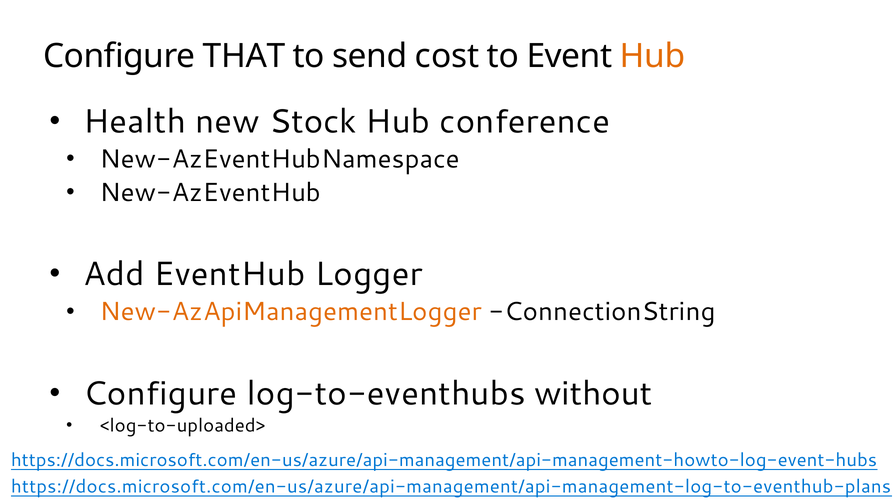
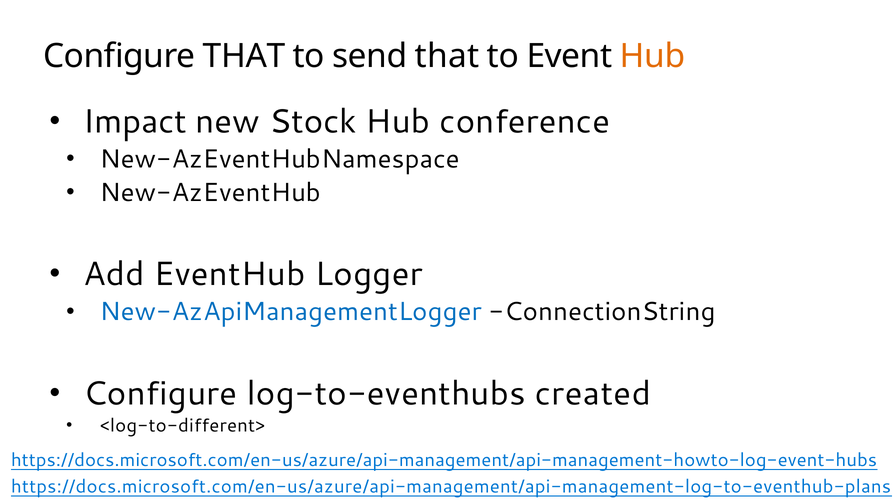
send cost: cost -> that (447, 56)
Health: Health -> Impact (135, 122)
New-AzApiManagementLogger colour: orange -> blue (291, 312)
without: without -> created (593, 393)
<log-to-uploaded>: <log-to-uploaded> -> <log-to-different> (183, 425)
